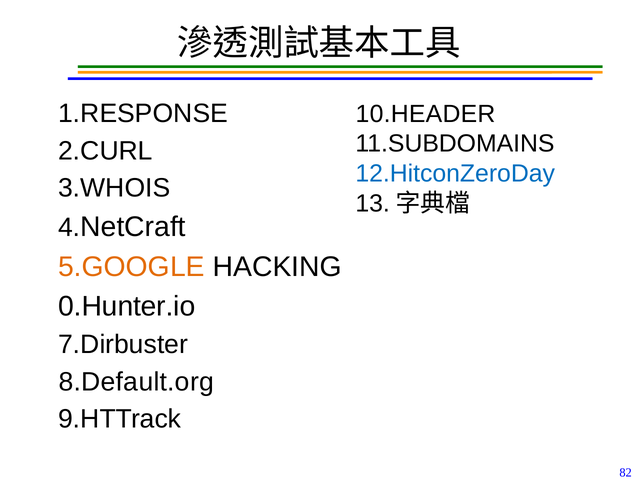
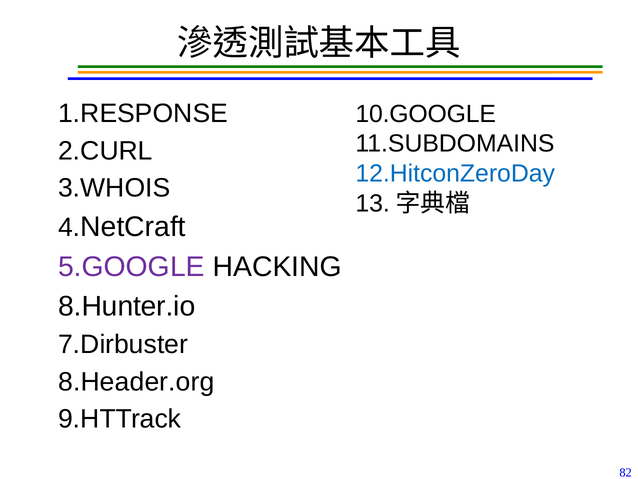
10.HEADER: 10.HEADER -> 10.GOOGLE (426, 114)
5.GOOGLE colour: orange -> purple (131, 266)
0.Hunter.io: 0.Hunter.io -> 8.Hunter.io (127, 306)
8.Default.org: 8.Default.org -> 8.Header.org (136, 381)
